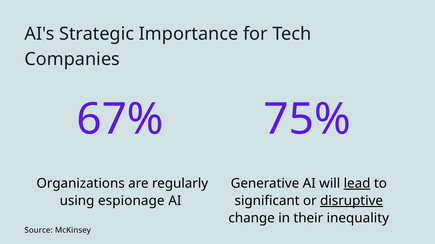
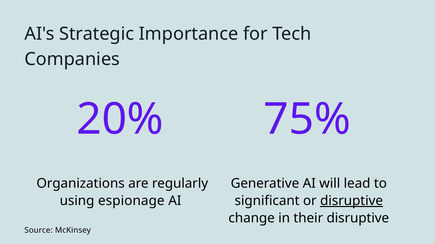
67%: 67% -> 20% (120, 120)
lead underline: present -> none (357, 184)
their inequality: inequality -> disruptive (358, 219)
